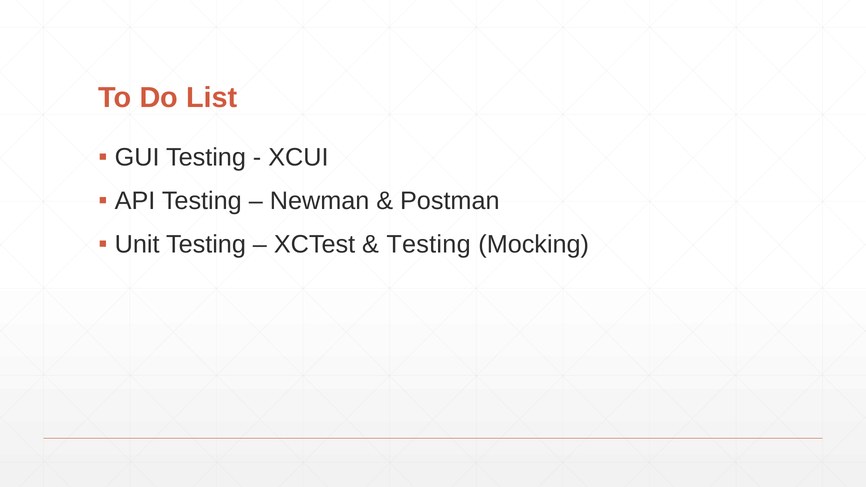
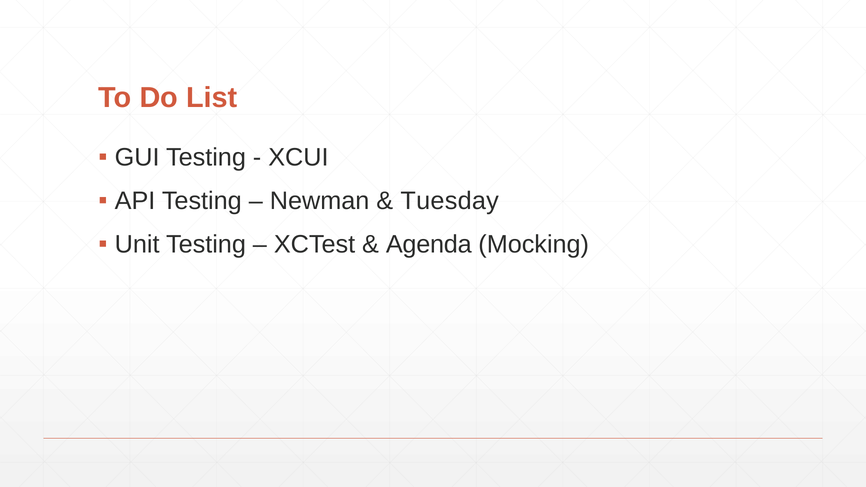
Postman: Postman -> Tuesday (450, 201)
Testing: Testing -> Agenda (429, 245)
